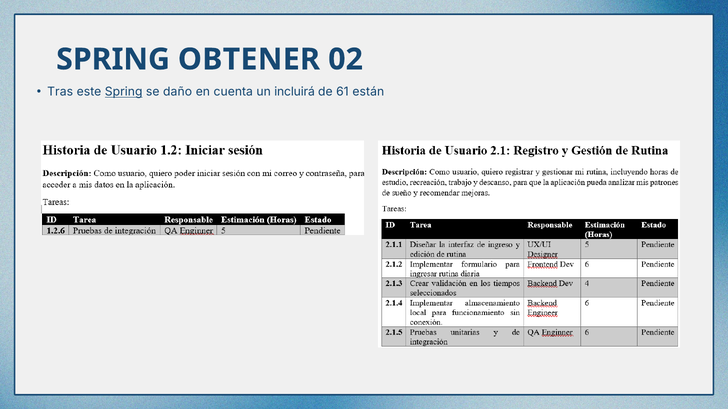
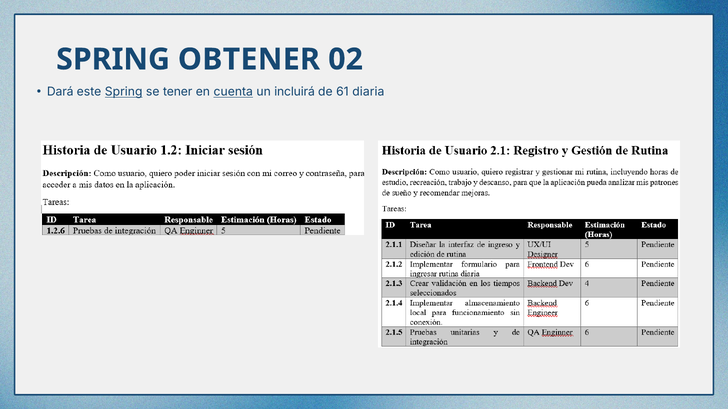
Tras: Tras -> Dará (60, 92)
daño: daño -> tener (178, 92)
cuenta underline: none -> present (233, 92)
están: están -> diaria (368, 92)
